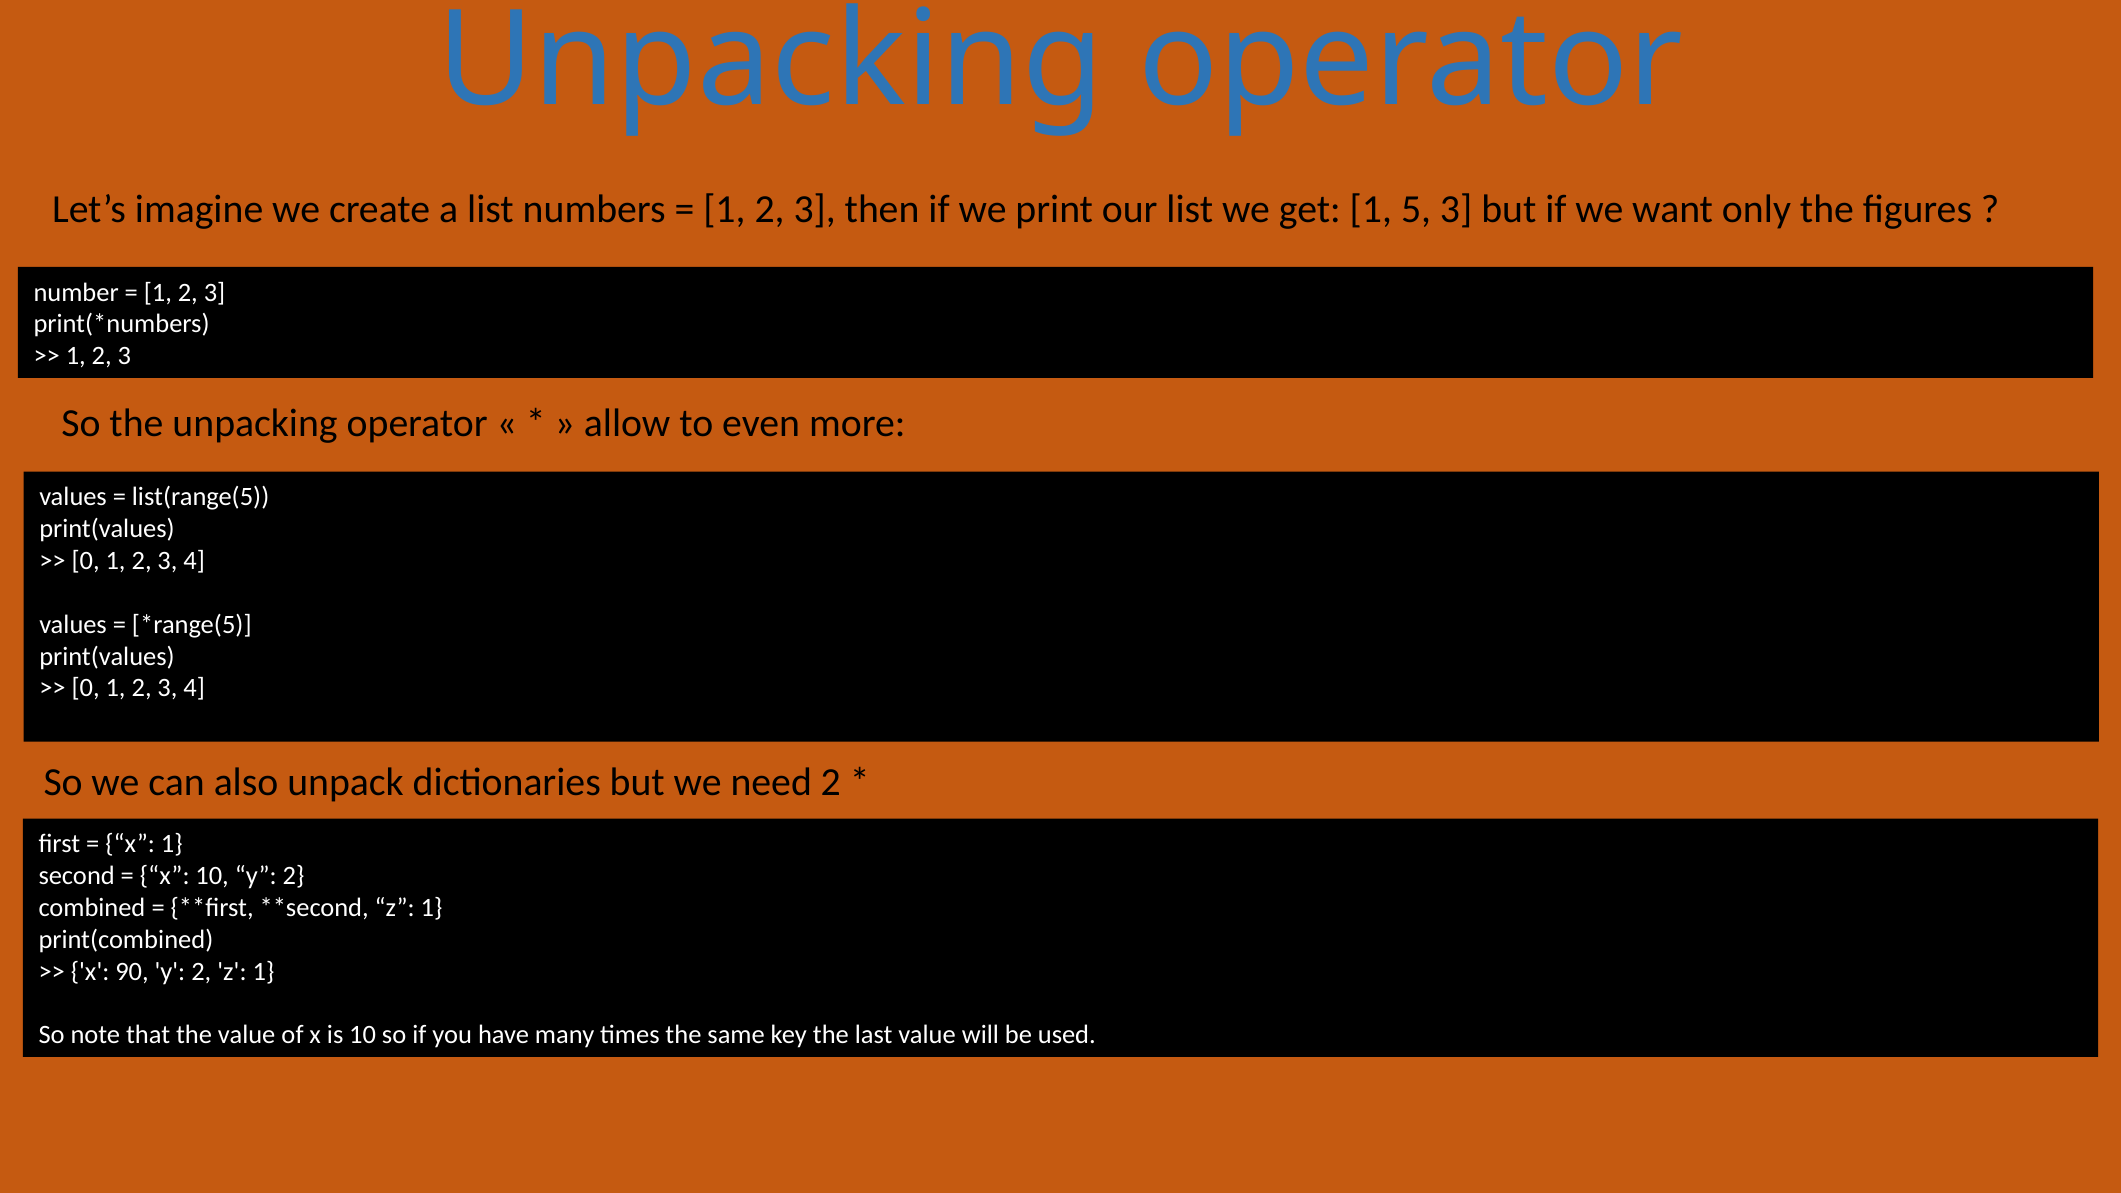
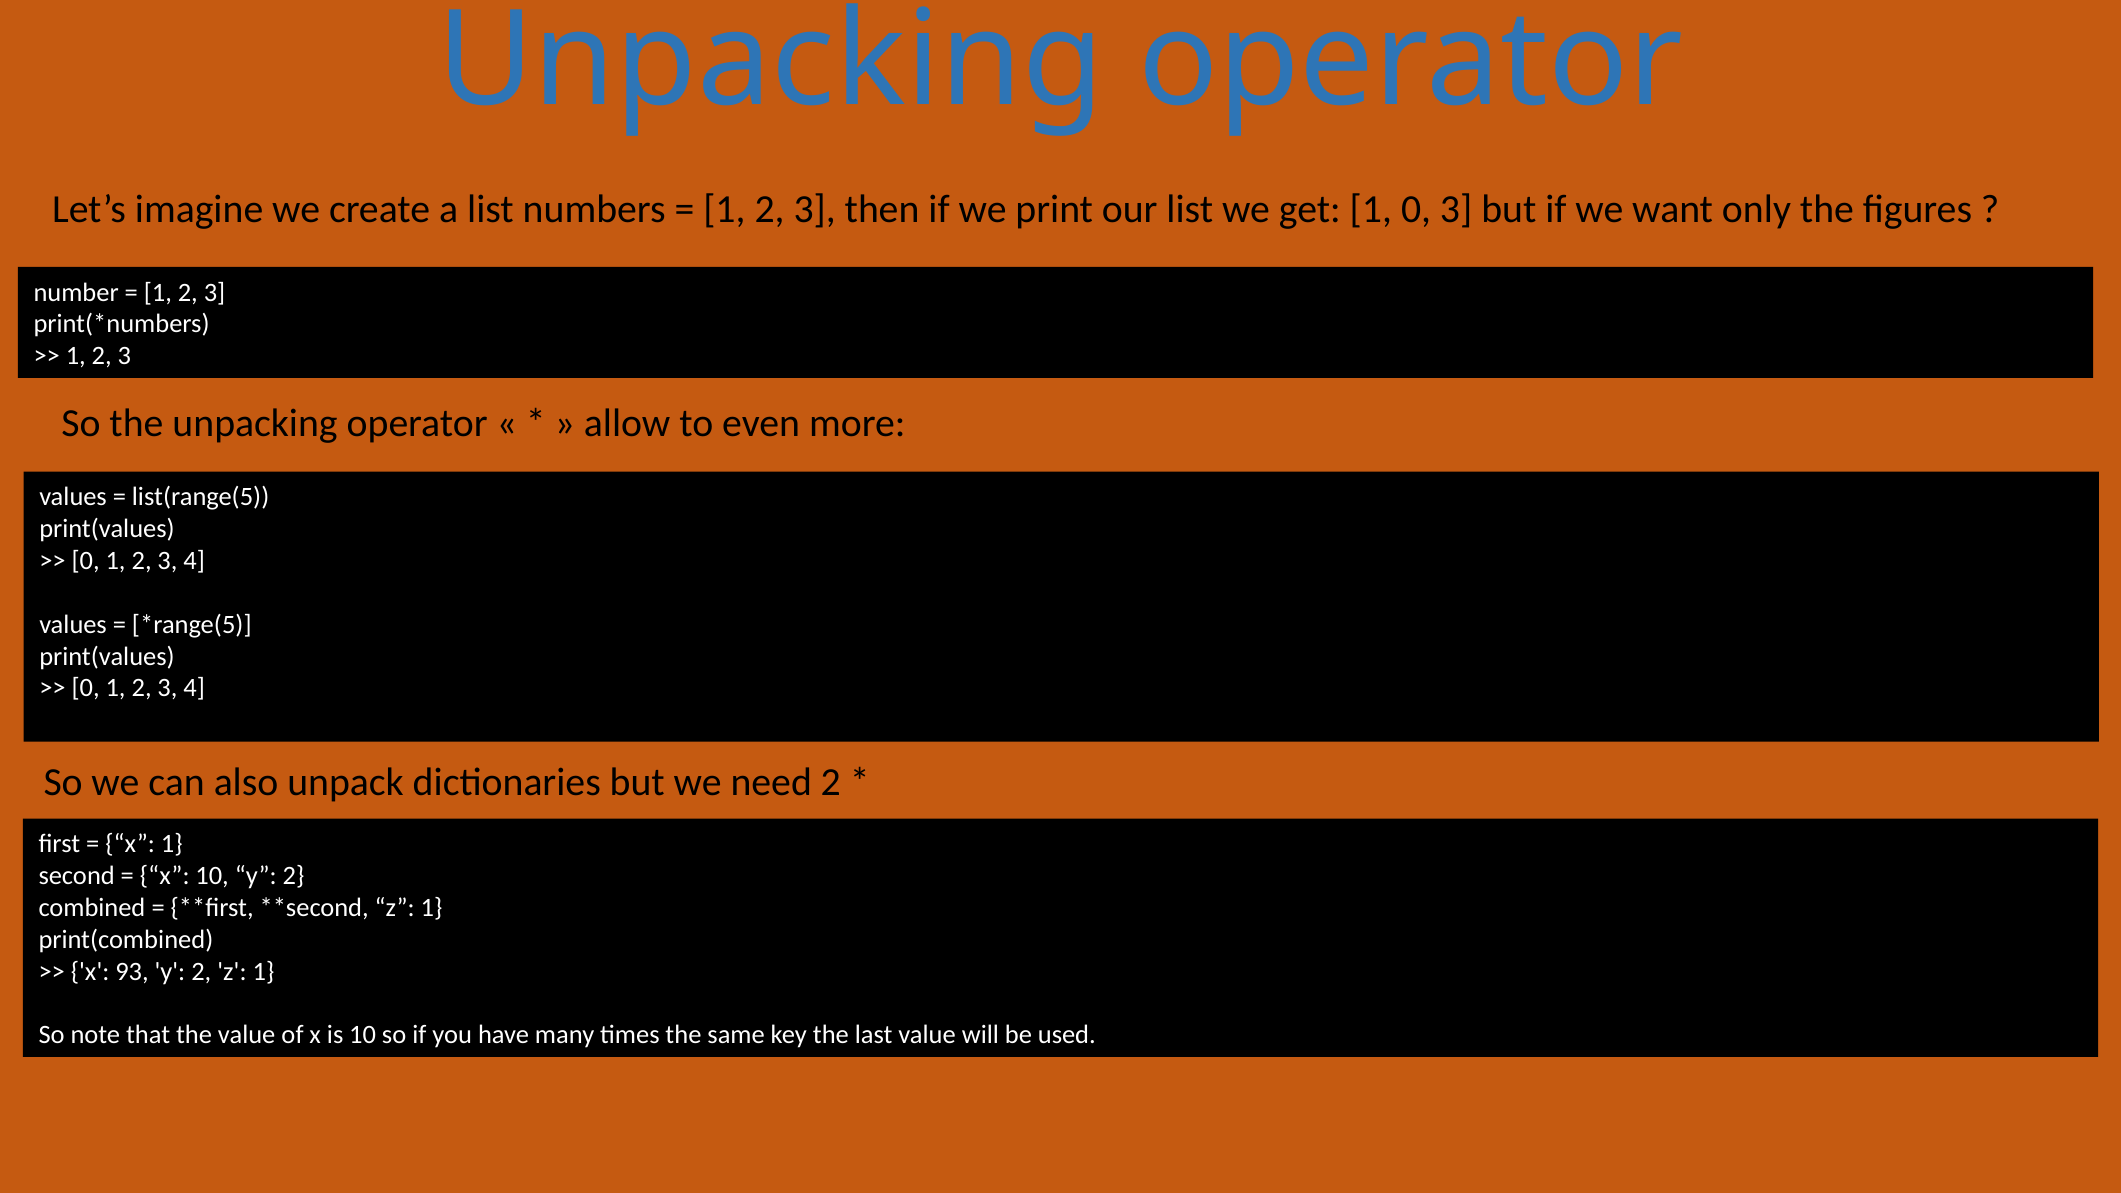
1 5: 5 -> 0 (1416, 209)
90: 90 -> 93 (132, 972)
